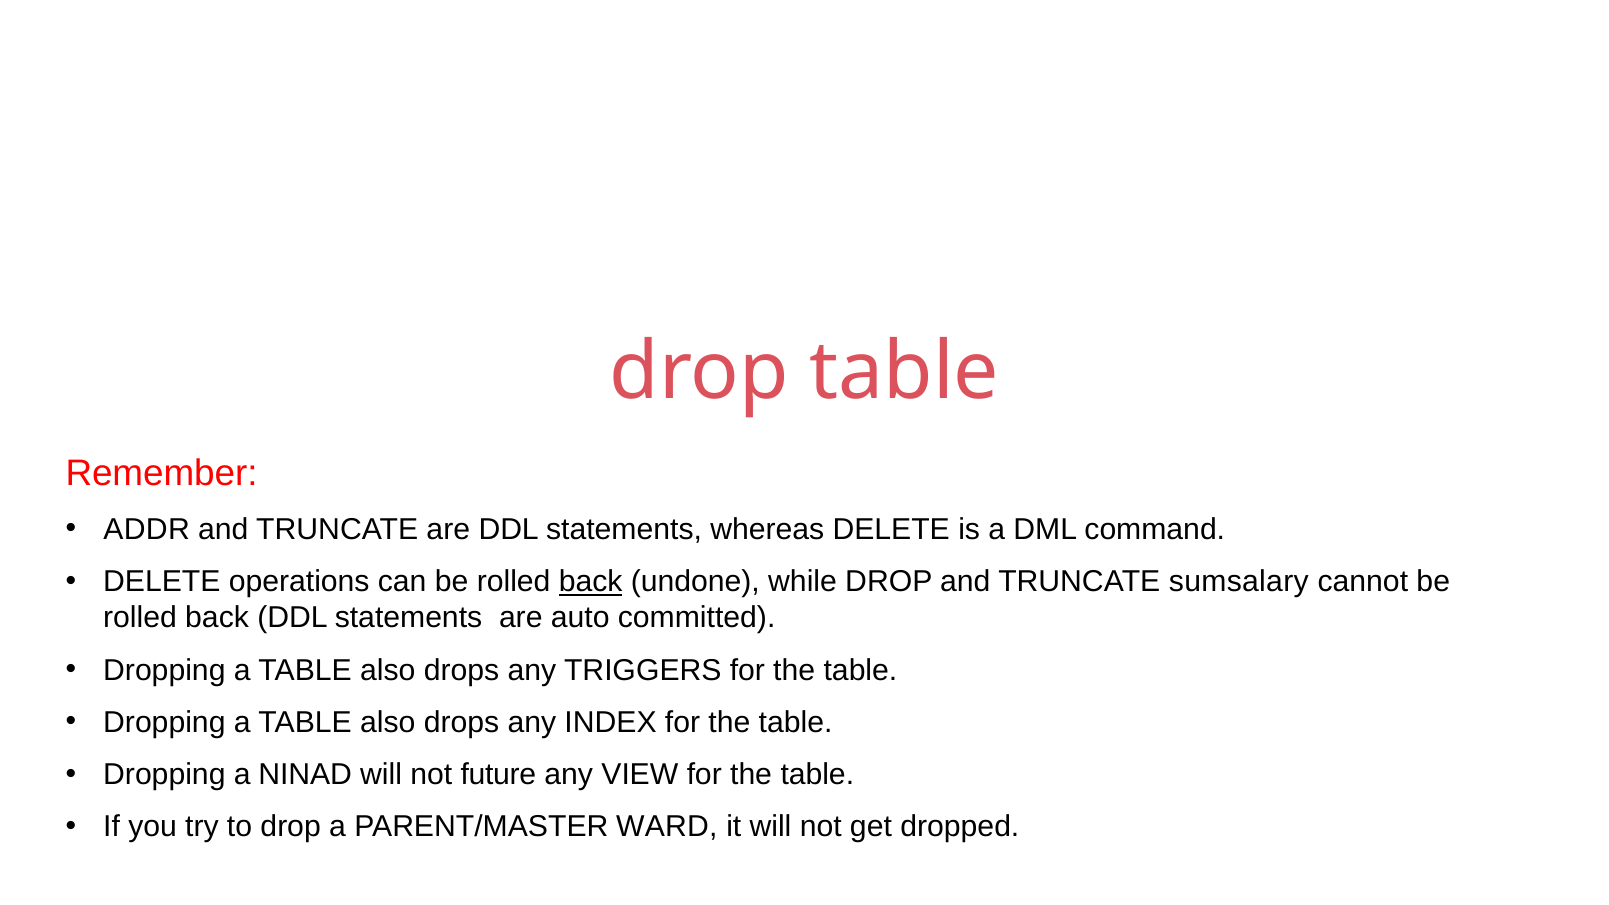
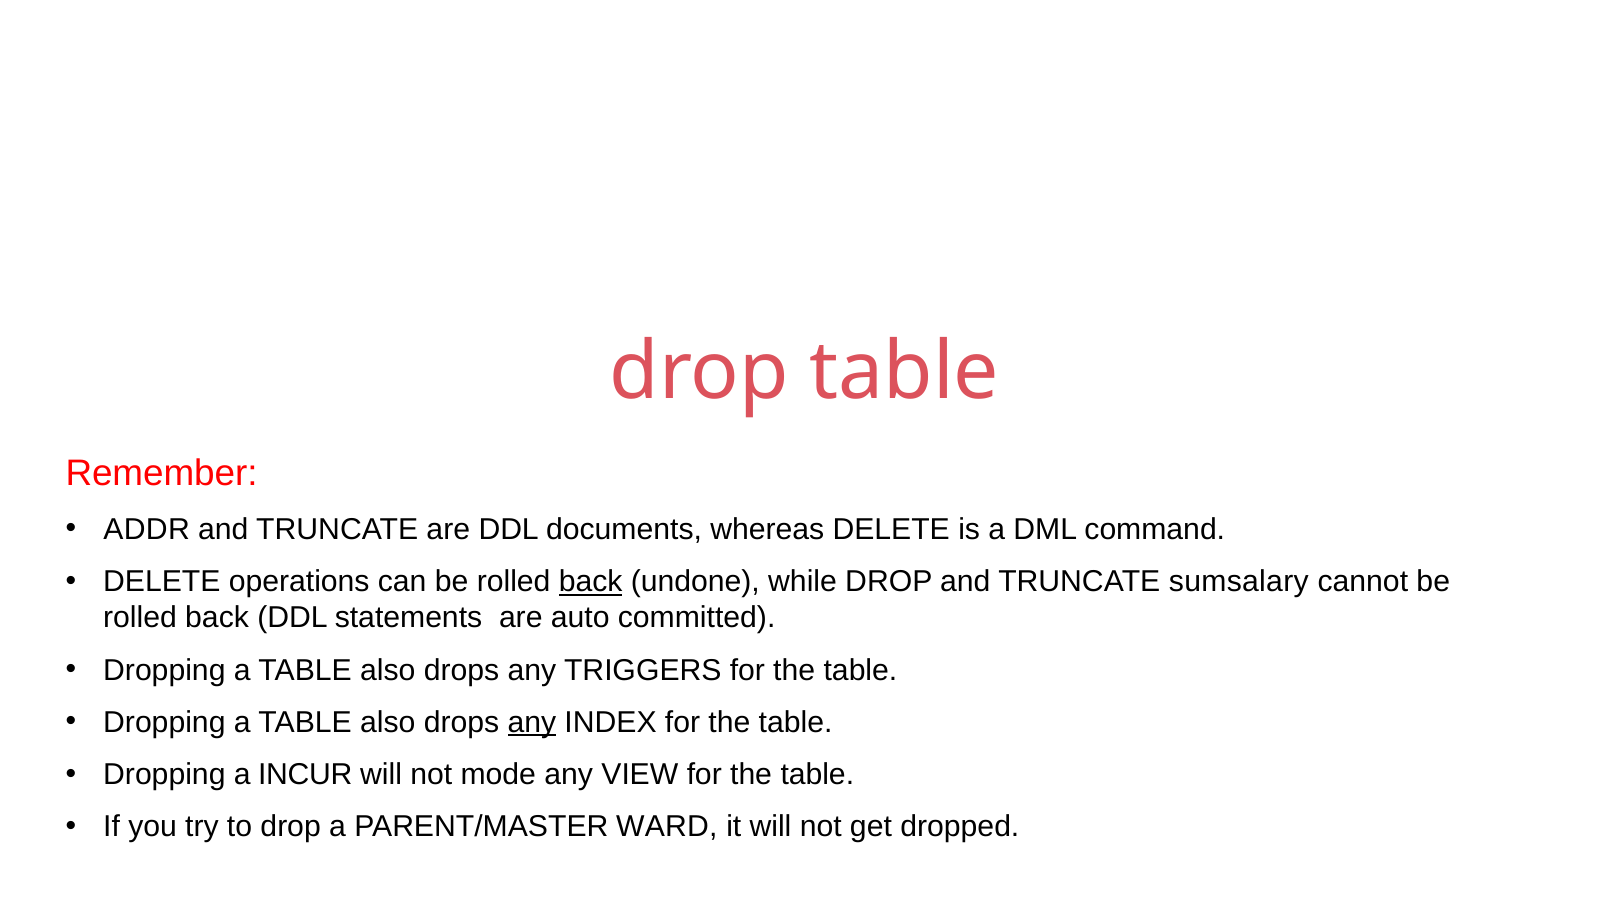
are DDL statements: statements -> documents (624, 529)
any underline: none -> present (532, 722)
NINAD: NINAD -> INCUR (305, 775)
future: future -> mode (498, 775)
